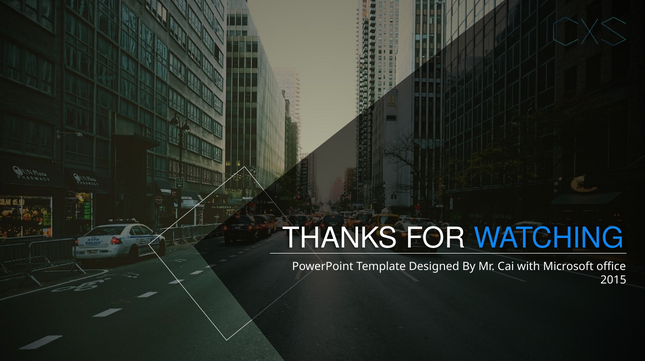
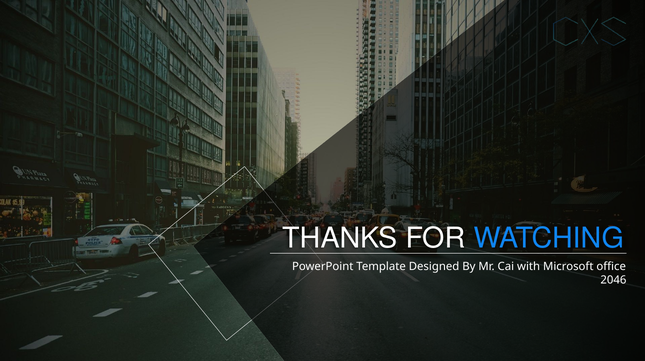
2015: 2015 -> 2046 (613, 280)
